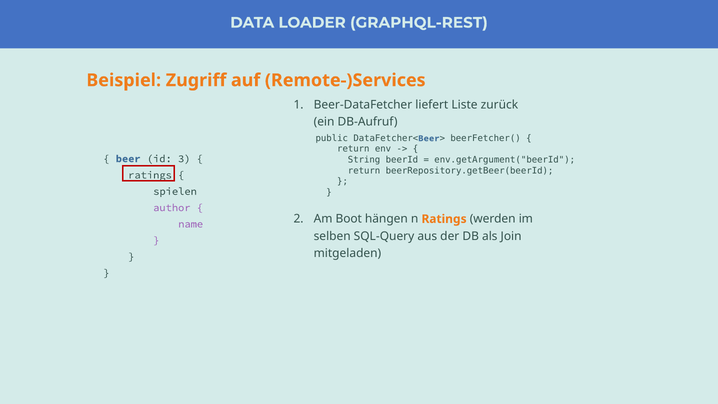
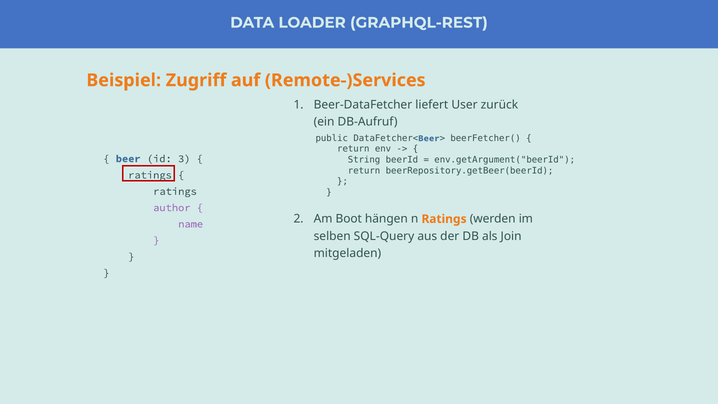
Liste: Liste -> User (465, 105)
spielen: spielen -> ratings (175, 191)
